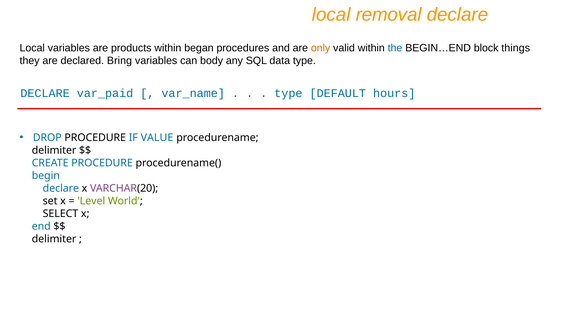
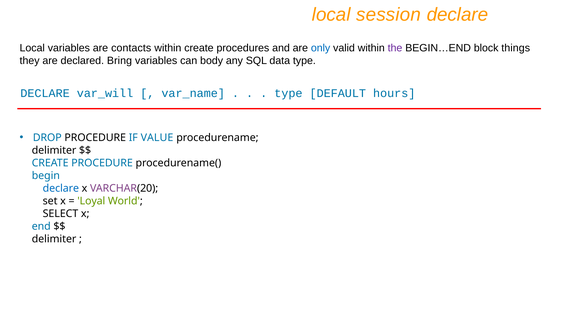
removal: removal -> session (389, 15)
products: products -> contacts (131, 48)
within began: began -> create (199, 48)
only colour: orange -> blue (321, 48)
the colour: blue -> purple (395, 48)
var_paid: var_paid -> var_will (105, 93)
Level: Level -> Loyal (91, 201)
